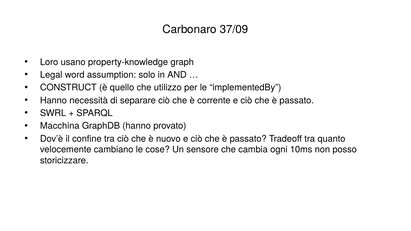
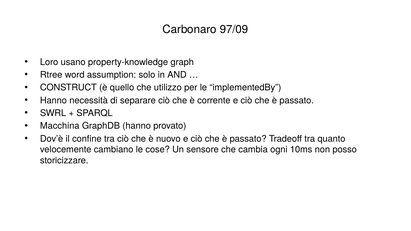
37/09: 37/09 -> 97/09 (234, 29)
Legal: Legal -> Rtree (51, 75)
